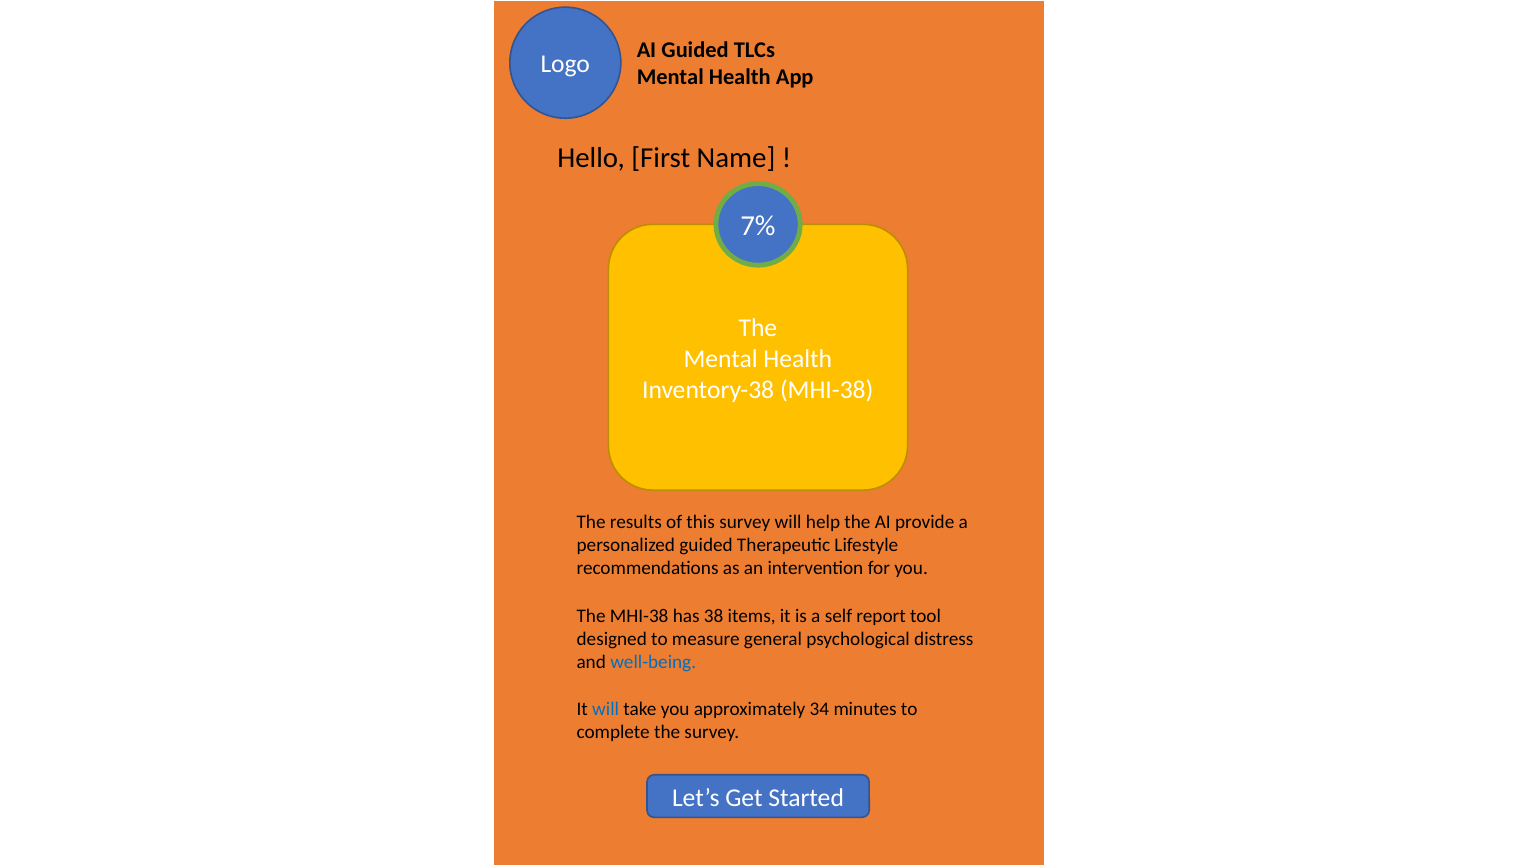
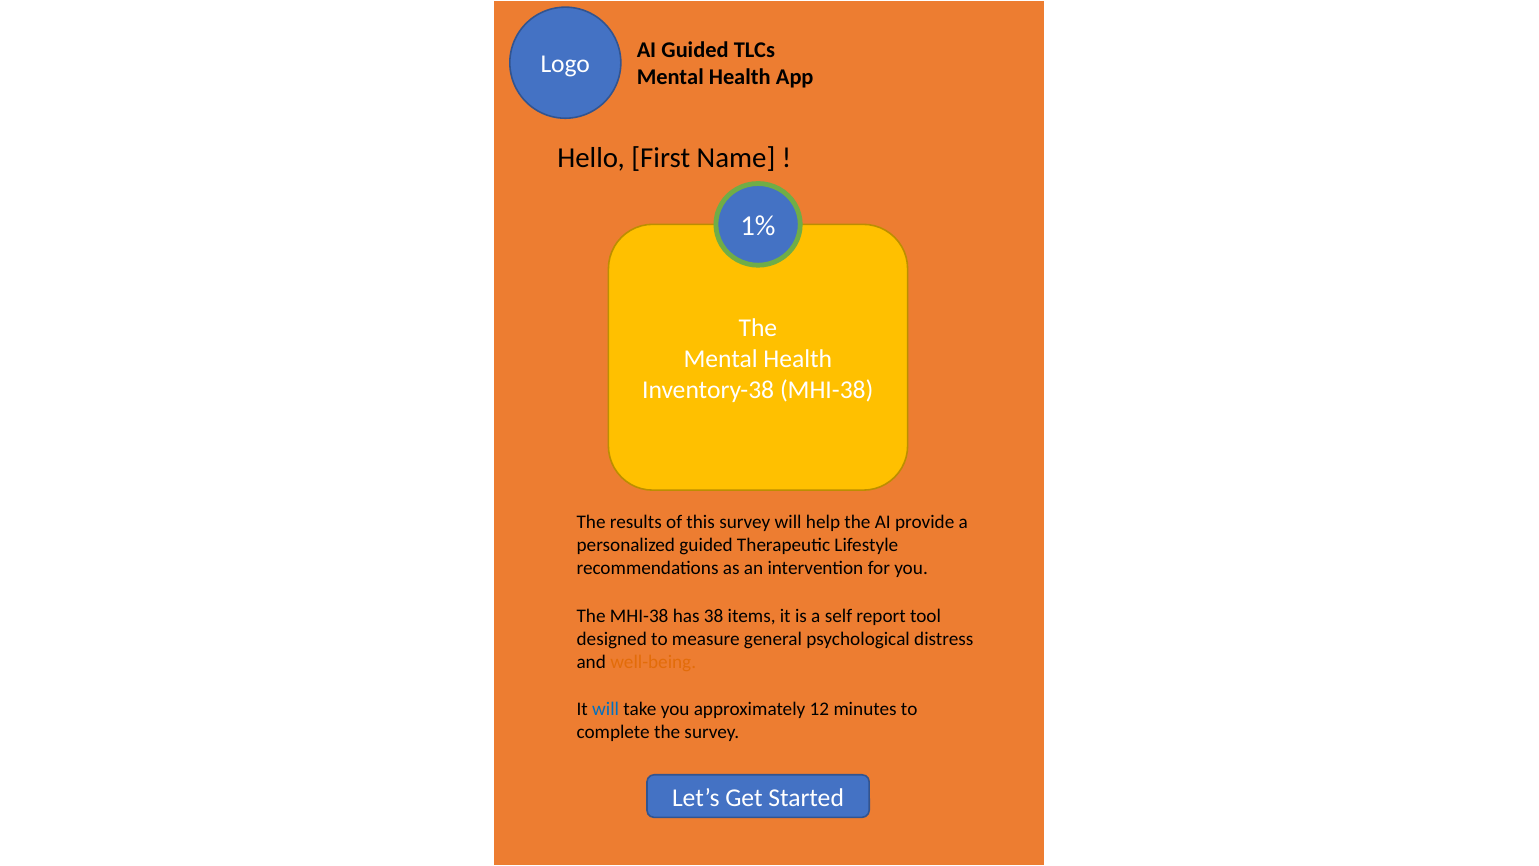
7%: 7% -> 1% (758, 226)
well-being colour: blue -> orange (653, 662)
34: 34 -> 12 (819, 708)
